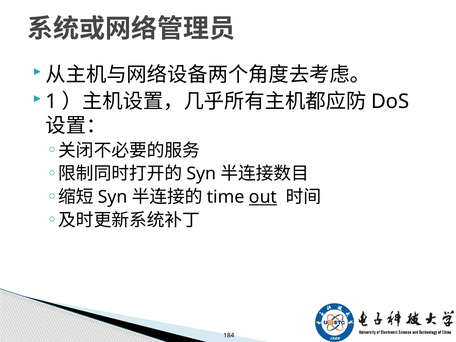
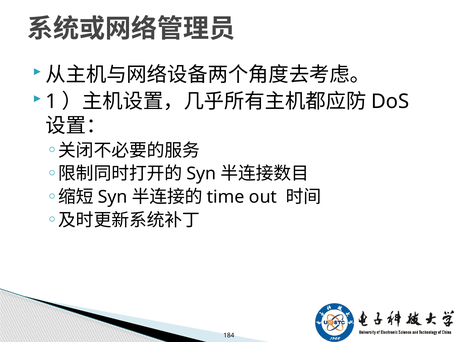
out underline: present -> none (263, 197)
